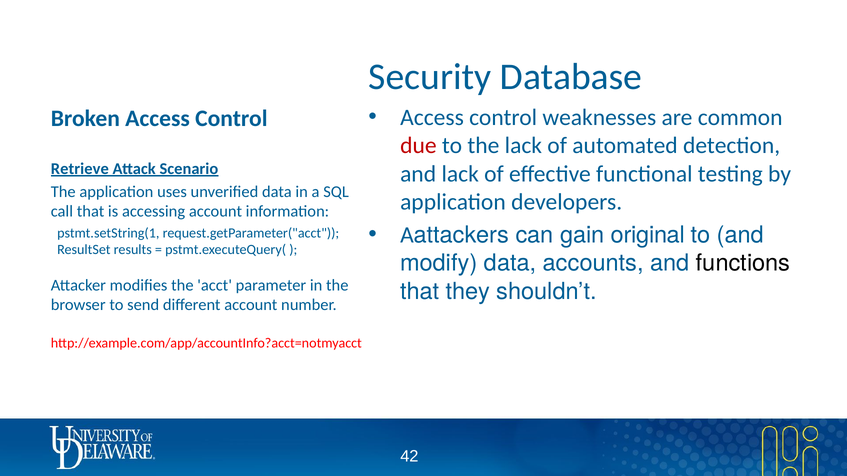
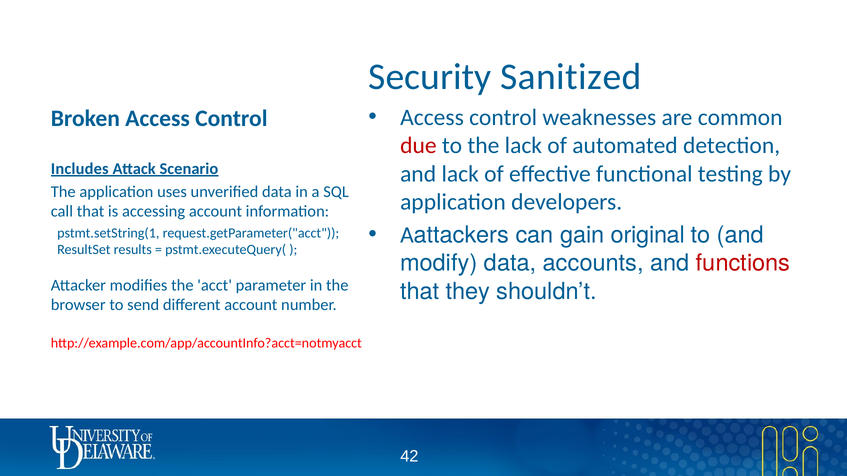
Database: Database -> Sanitized (571, 77)
Retrieve: Retrieve -> Includes (80, 169)
functions colour: black -> red (743, 263)
